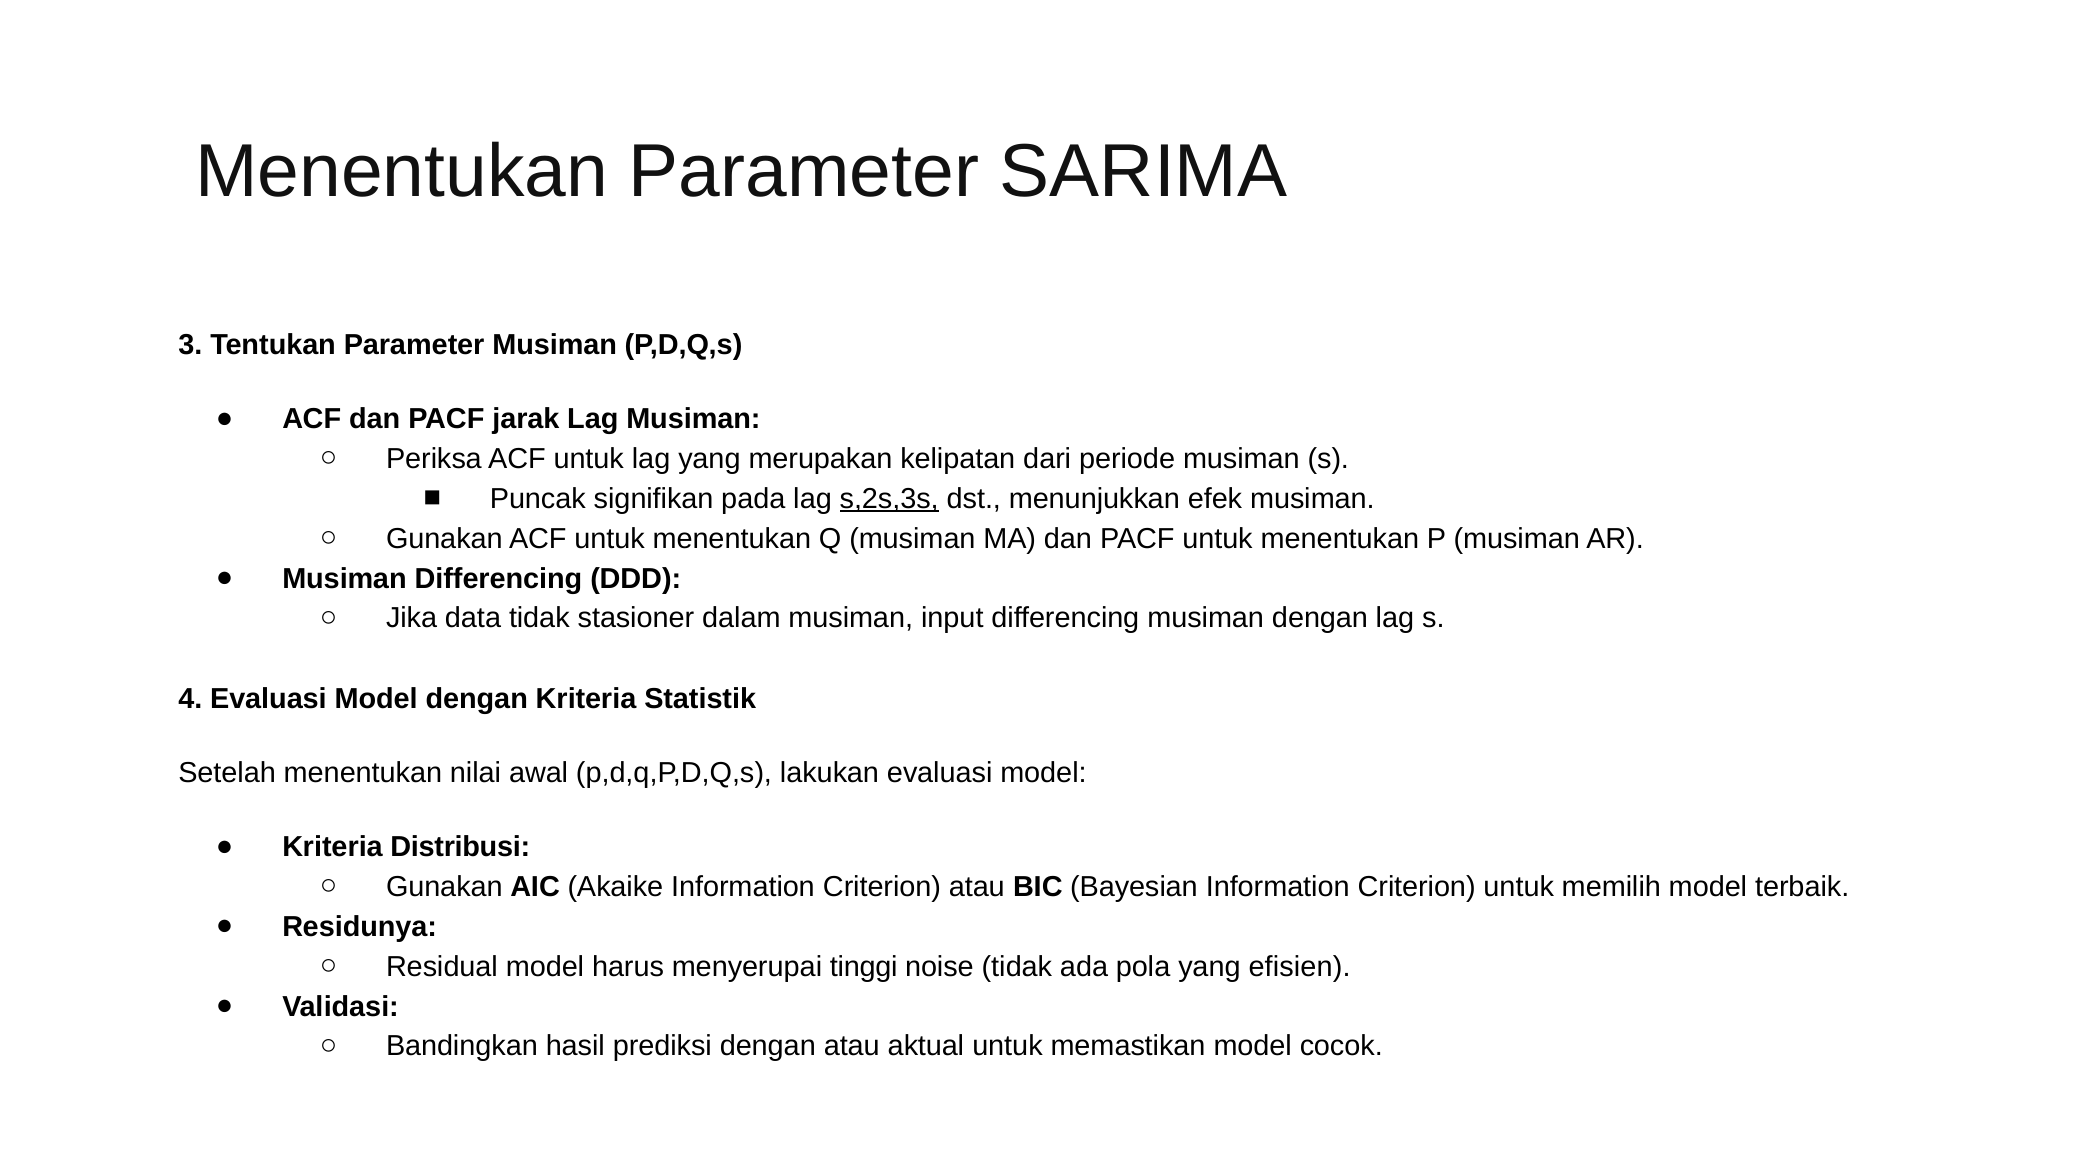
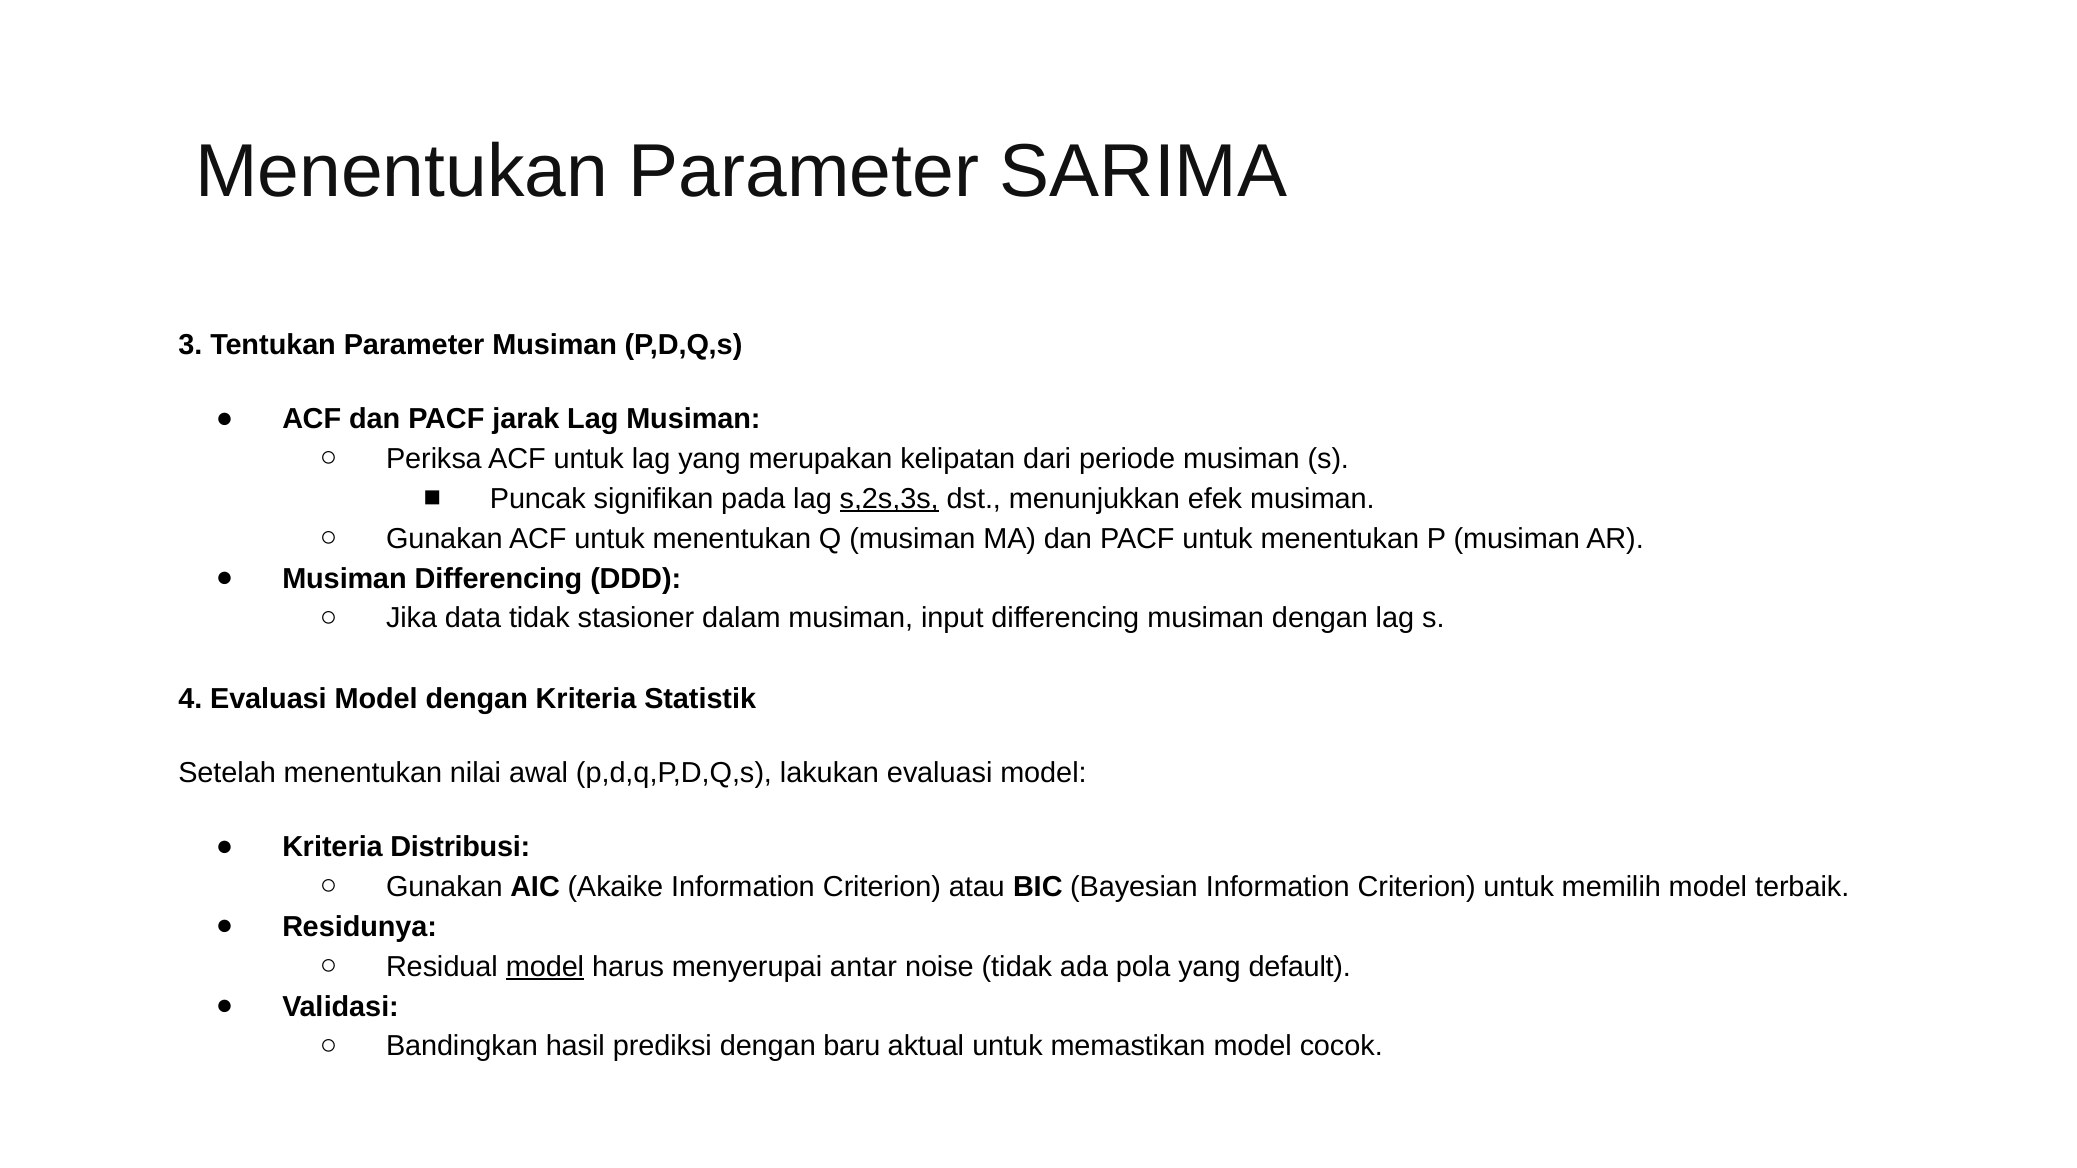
model underline: none -> present (545, 967)
tinggi: tinggi -> antar (863, 967)
efisien: efisien -> default (1300, 967)
dengan atau: atau -> baru (852, 1047)
